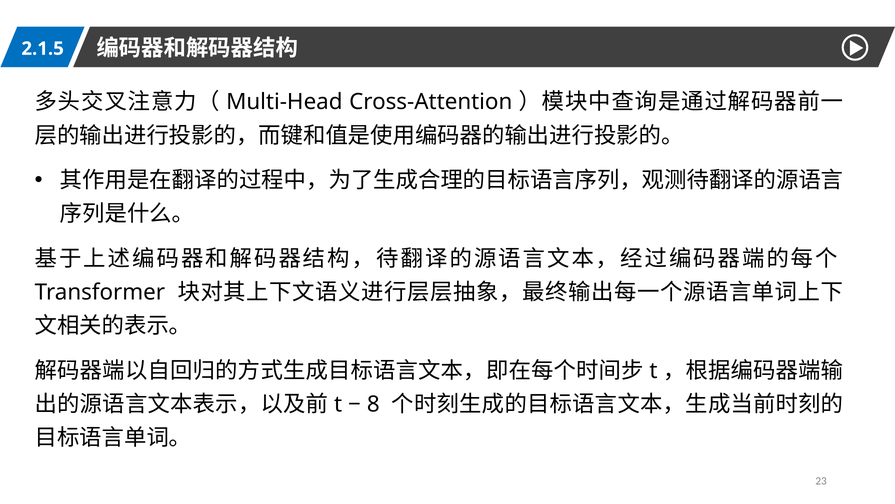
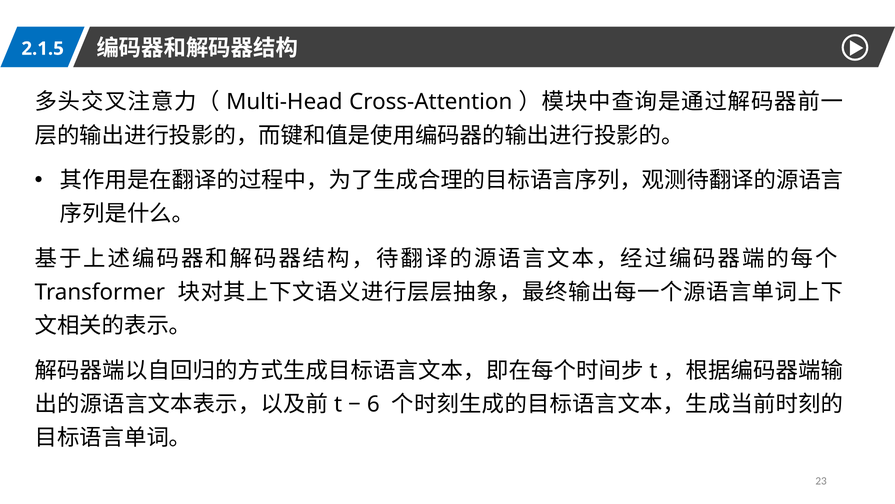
8: 8 -> 6 (373, 404)
